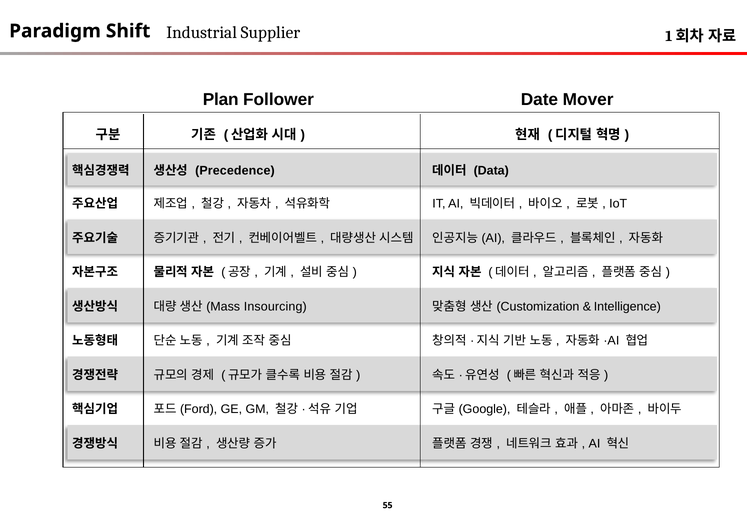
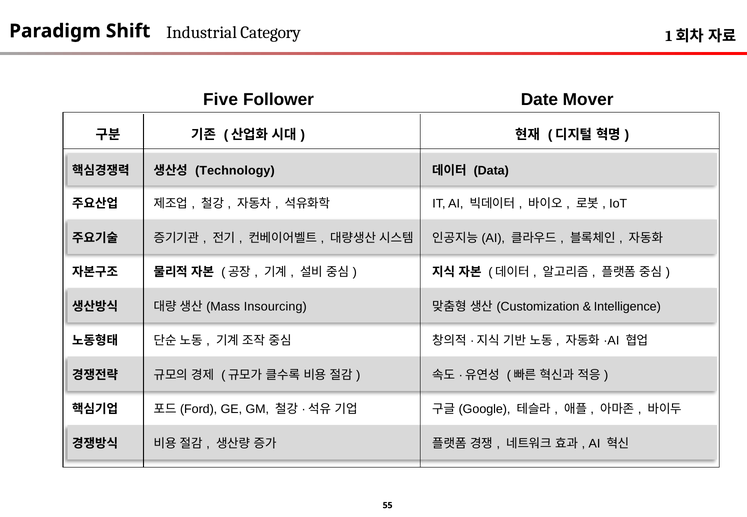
Supplier: Supplier -> Category (271, 33)
Plan: Plan -> Five (221, 99)
Precedence: Precedence -> Technology (235, 171)
